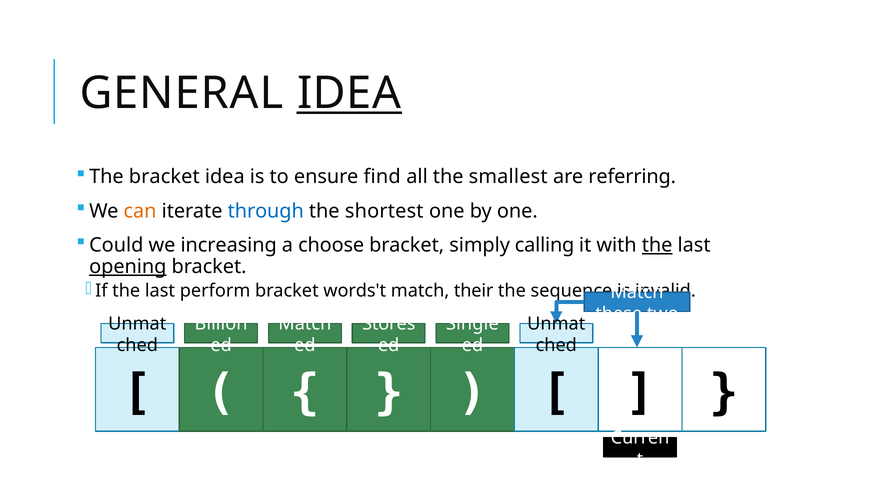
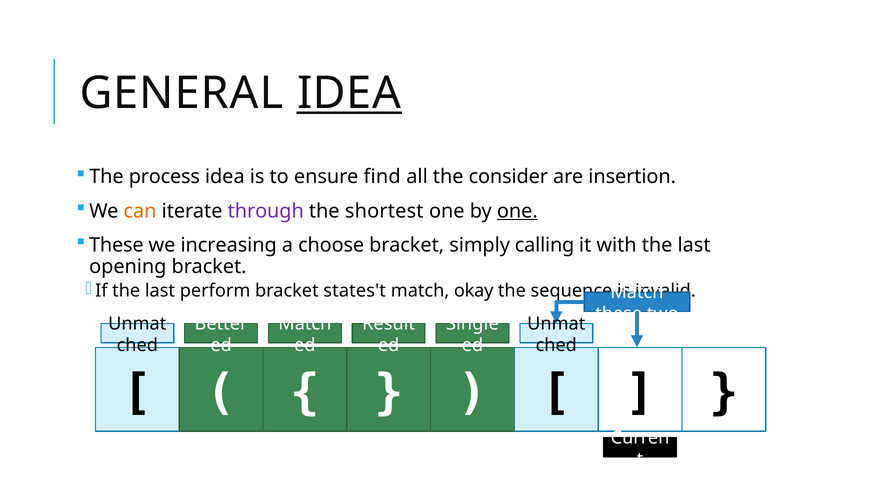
The bracket: bracket -> process (164, 177)
smallest: smallest -> consider (508, 177)
referring: referring -> insertion (632, 177)
through colour: blue -> purple (266, 211)
one underline: none -> present (517, 211)
Could: Could -> These (116, 245)
the underline: present -> none (657, 245)
opening underline: present -> none (128, 267)
words't: words't -> states't (355, 291)
their: their -> okay (474, 291)
Billion: Billion -> Better (221, 323)
Stores: Stores -> Result (389, 323)
